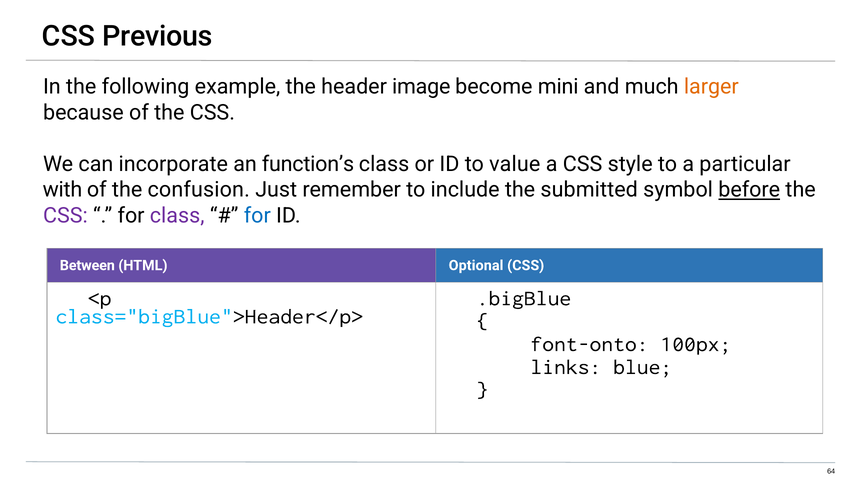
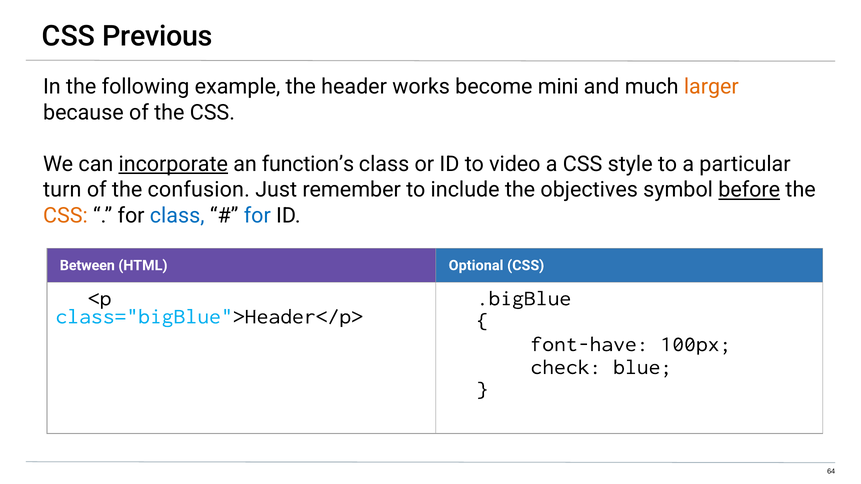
image: image -> works (421, 87)
incorporate underline: none -> present (173, 164)
value: value -> video (515, 164)
with: with -> turn (62, 190)
submitted: submitted -> objectives (589, 190)
CSS colour: purple -> orange (65, 216)
class colour: purple -> blue (177, 216)
font-onto: font-onto -> font-have (590, 344)
links: links -> check (566, 367)
